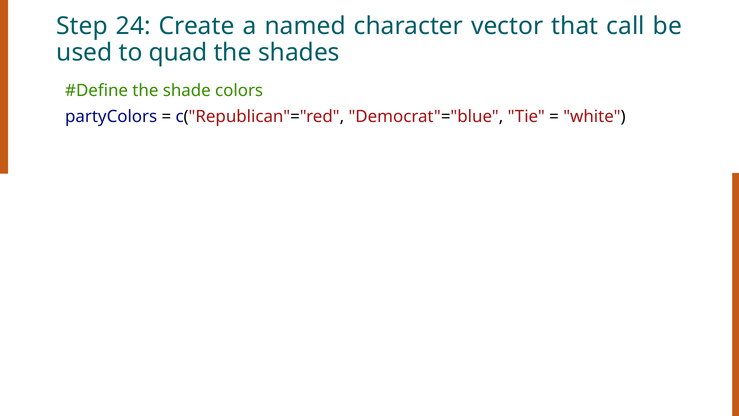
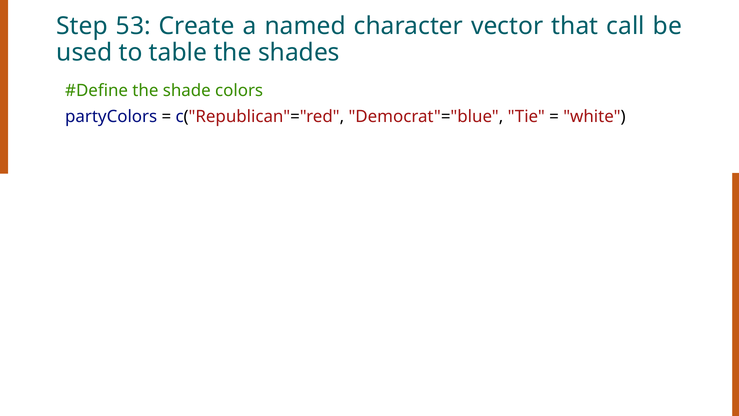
24: 24 -> 53 (133, 26)
quad: quad -> table (178, 53)
